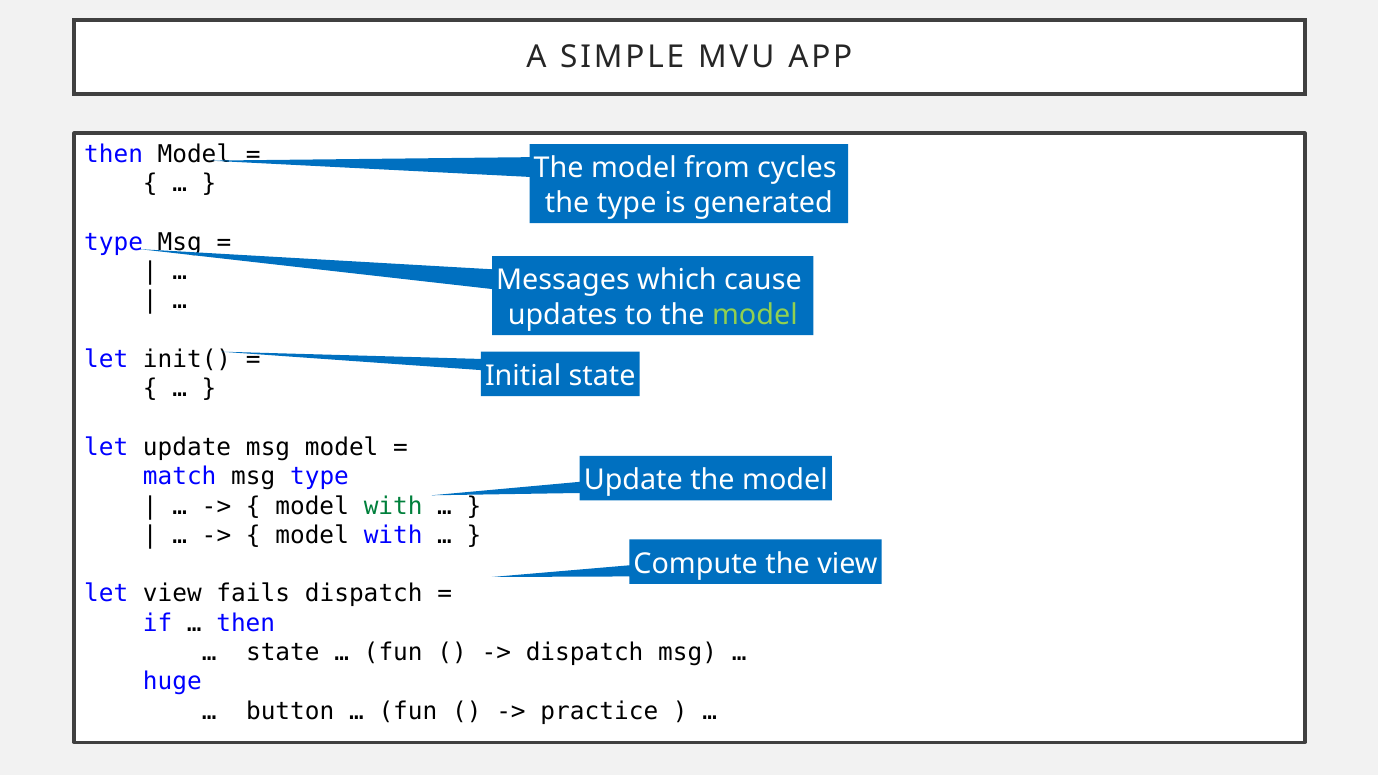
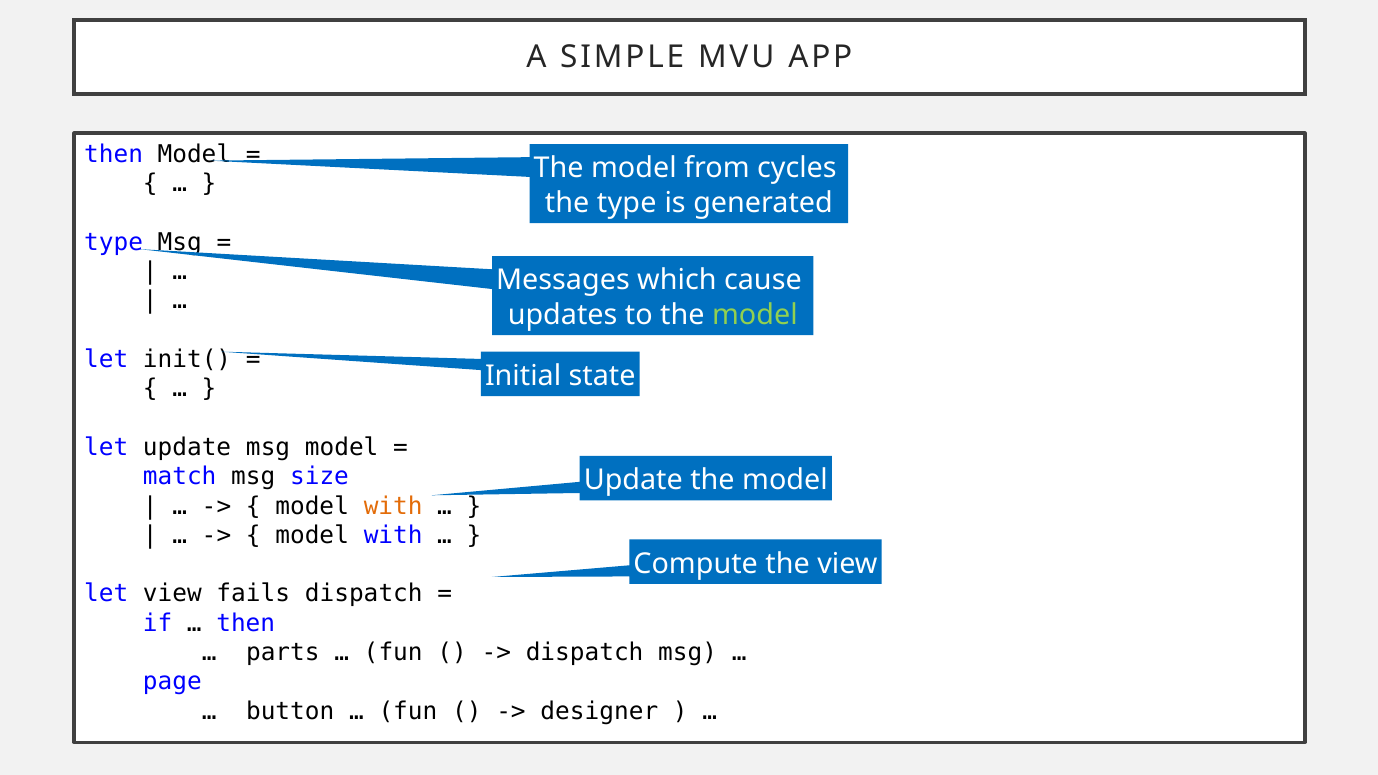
msg type: type -> size (320, 477)
with colour: green -> orange (393, 506)
state: state -> parts (283, 653)
huge: huge -> page (172, 682)
practice: practice -> designer (599, 711)
